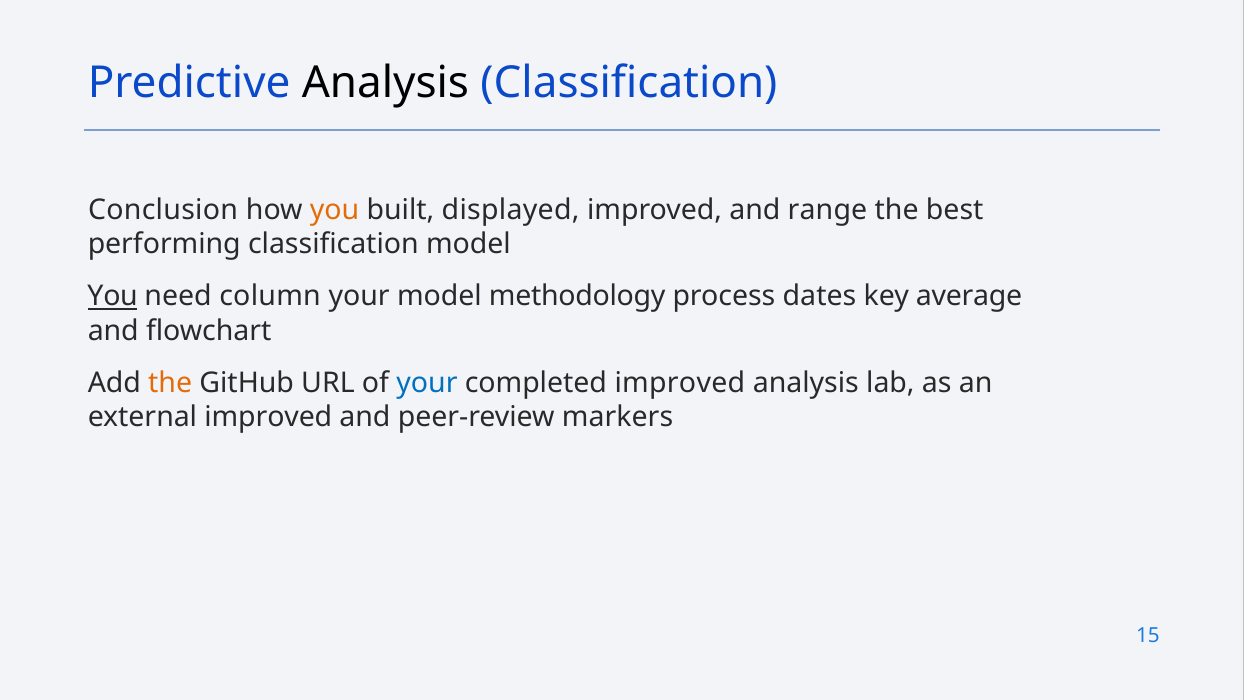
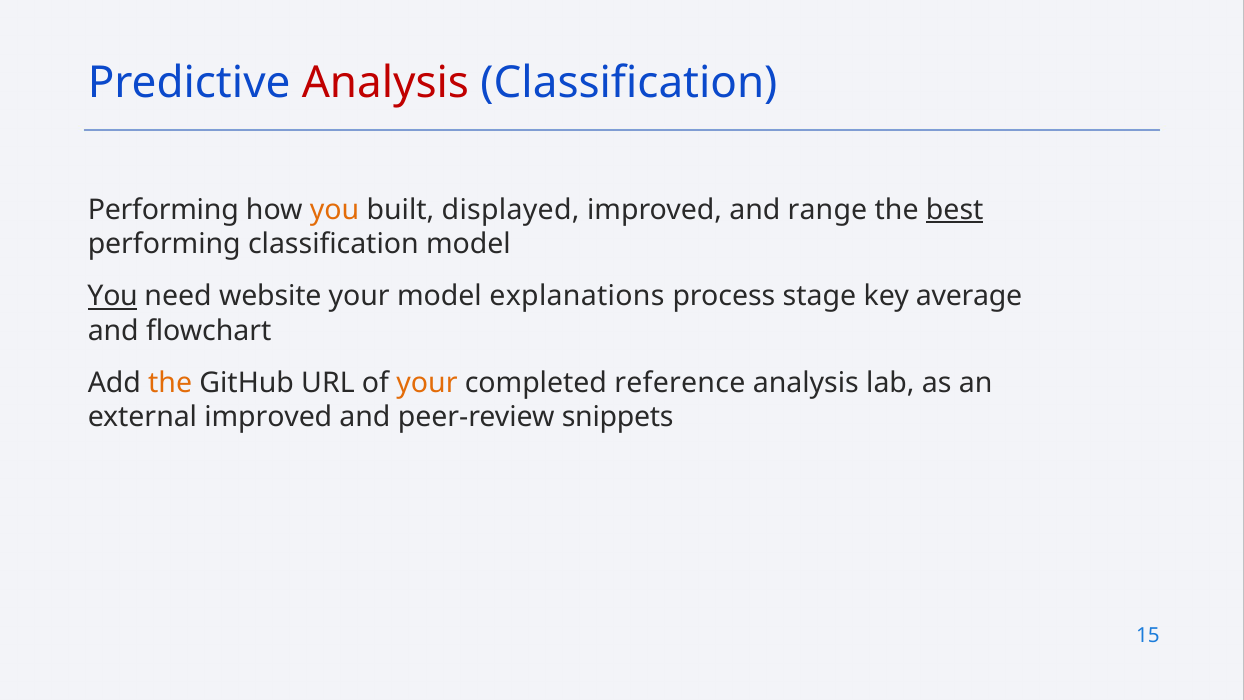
Analysis colour: black -> red (385, 83)
Conclusion: Conclusion -> Performing (163, 210)
best underline: none -> present (955, 210)
column: column -> website (270, 296)
methodology: methodology -> explanations (577, 296)
dates: dates -> stage (820, 296)
your colour: blue -> orange (427, 383)
completed improved: improved -> reference (680, 383)
markers: markers -> snippets (618, 417)
